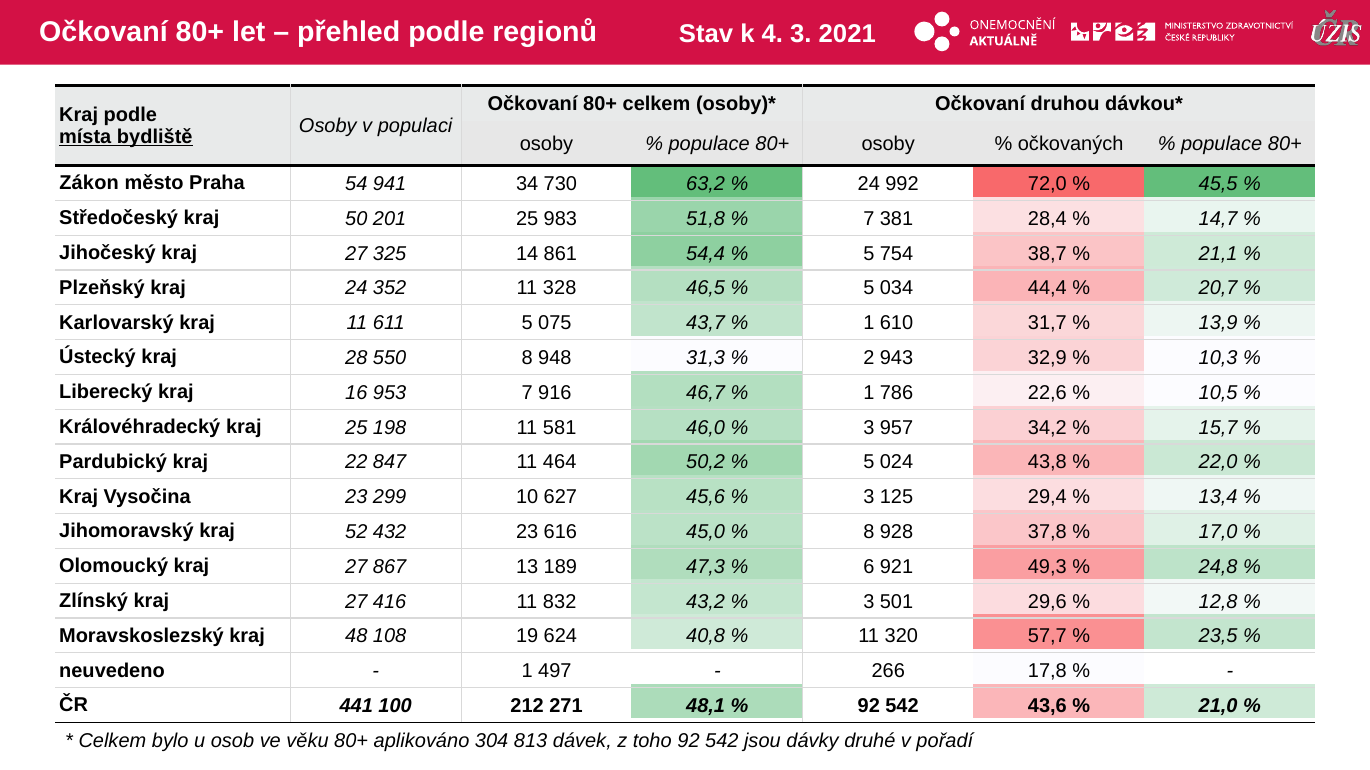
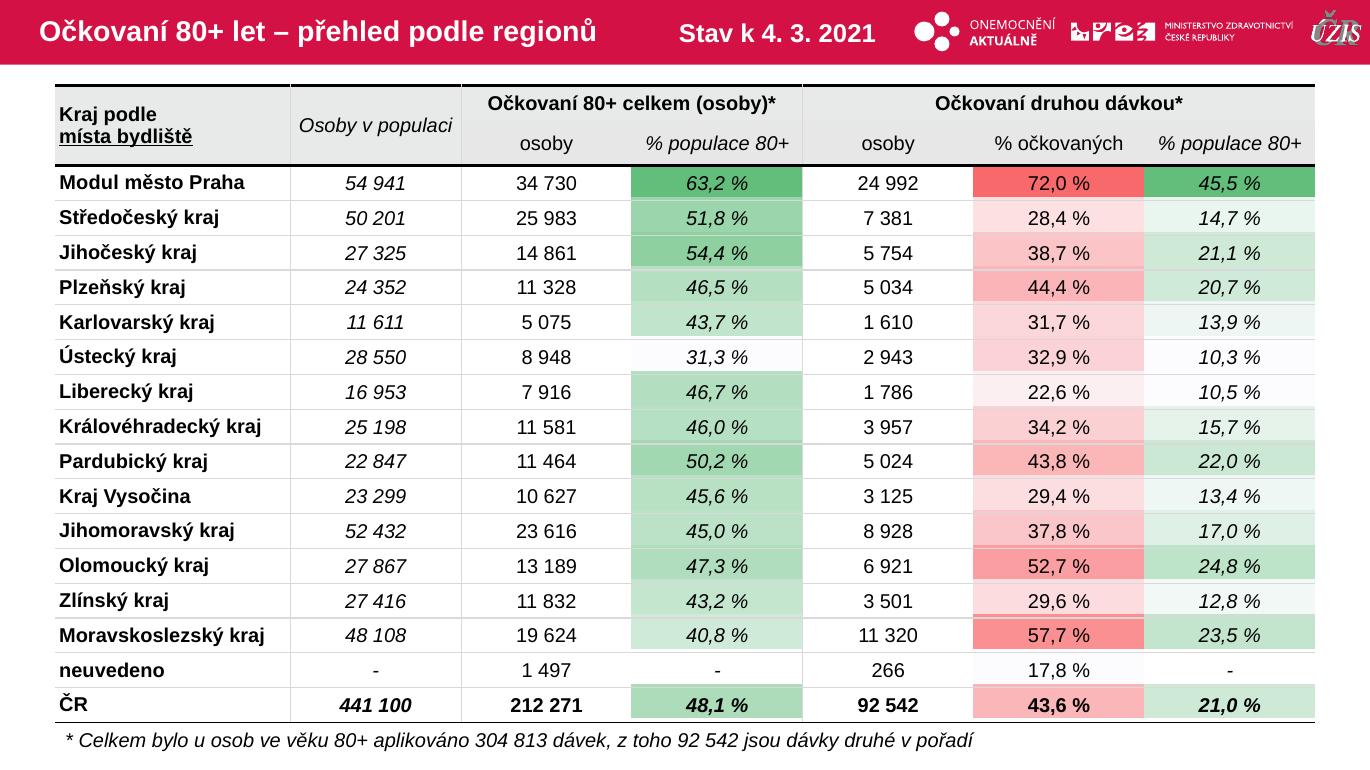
Zákon: Zákon -> Modul (89, 183)
49,3: 49,3 -> 52,7 (1047, 567)
